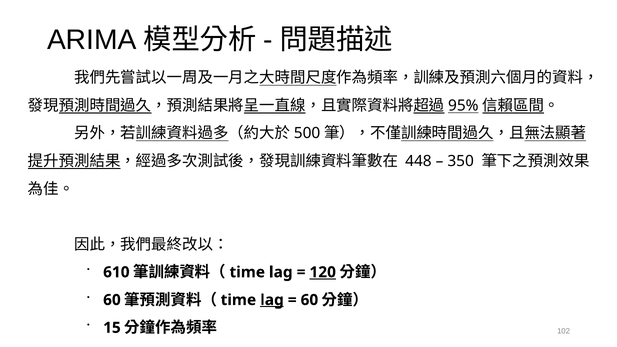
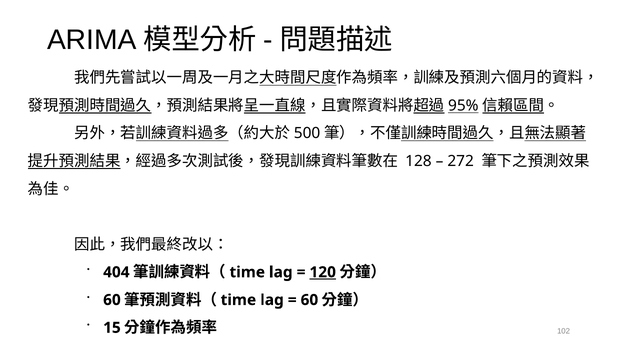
448: 448 -> 128 (418, 161)
350: 350 -> 272 (461, 161)
610: 610 -> 404 (116, 272)
lag underline: present -> none (272, 300)
